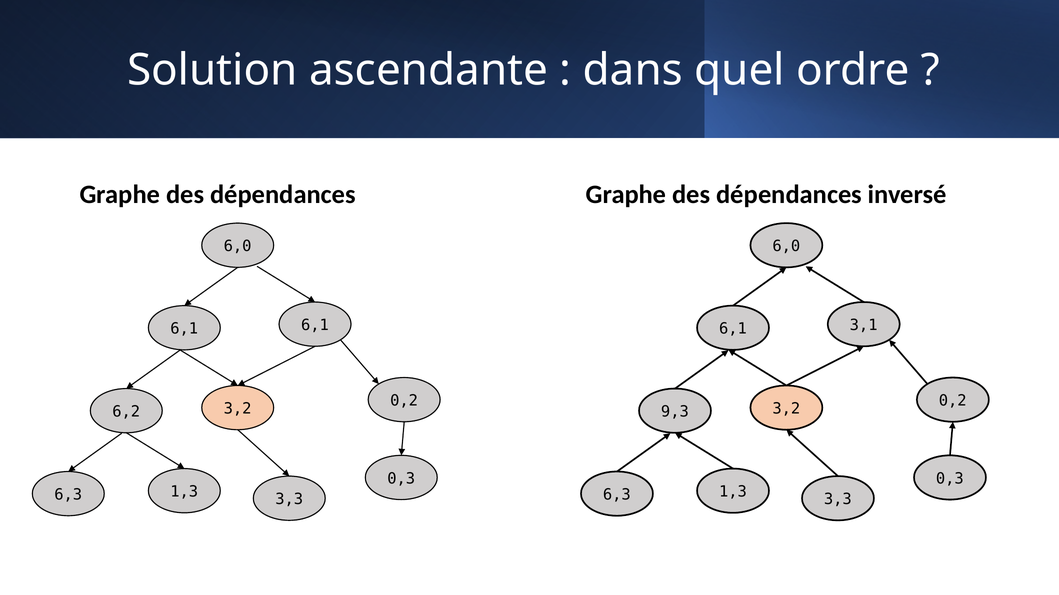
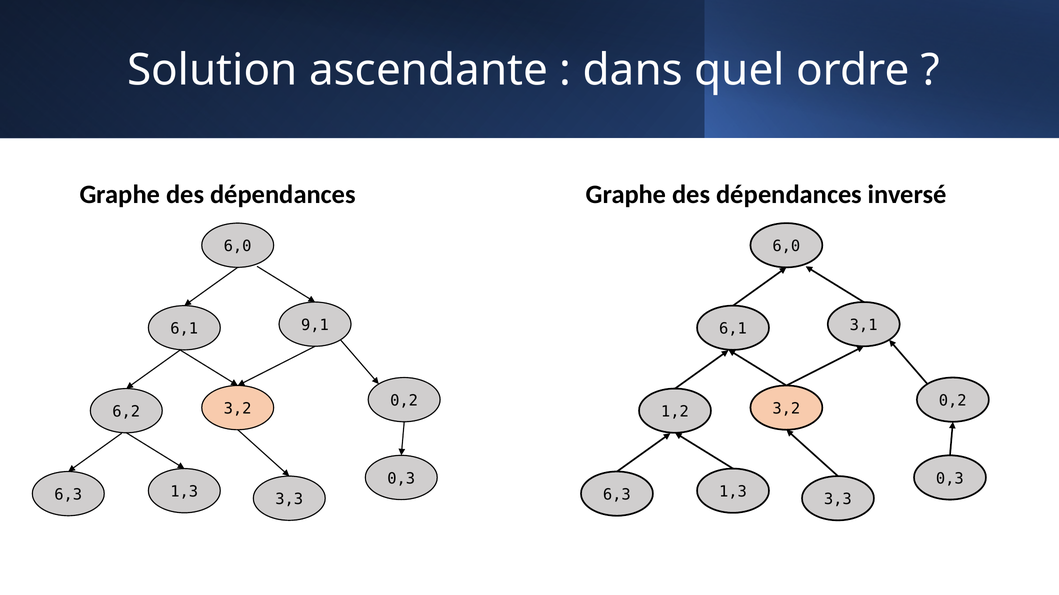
6,1: 6,1 -> 9,1 (315, 326)
9,3: 9,3 -> 1,2 (675, 412)
